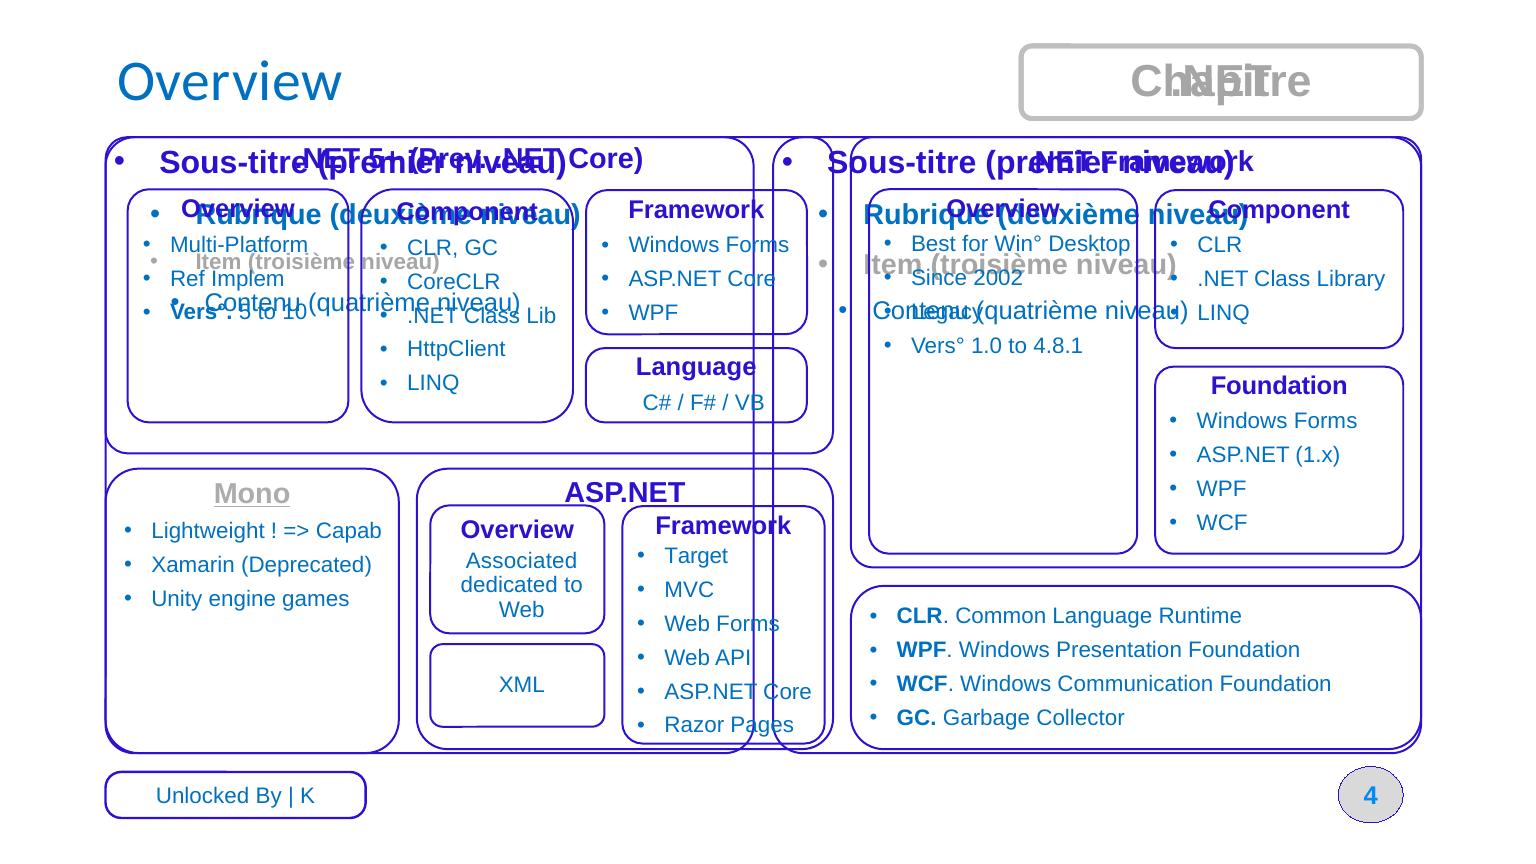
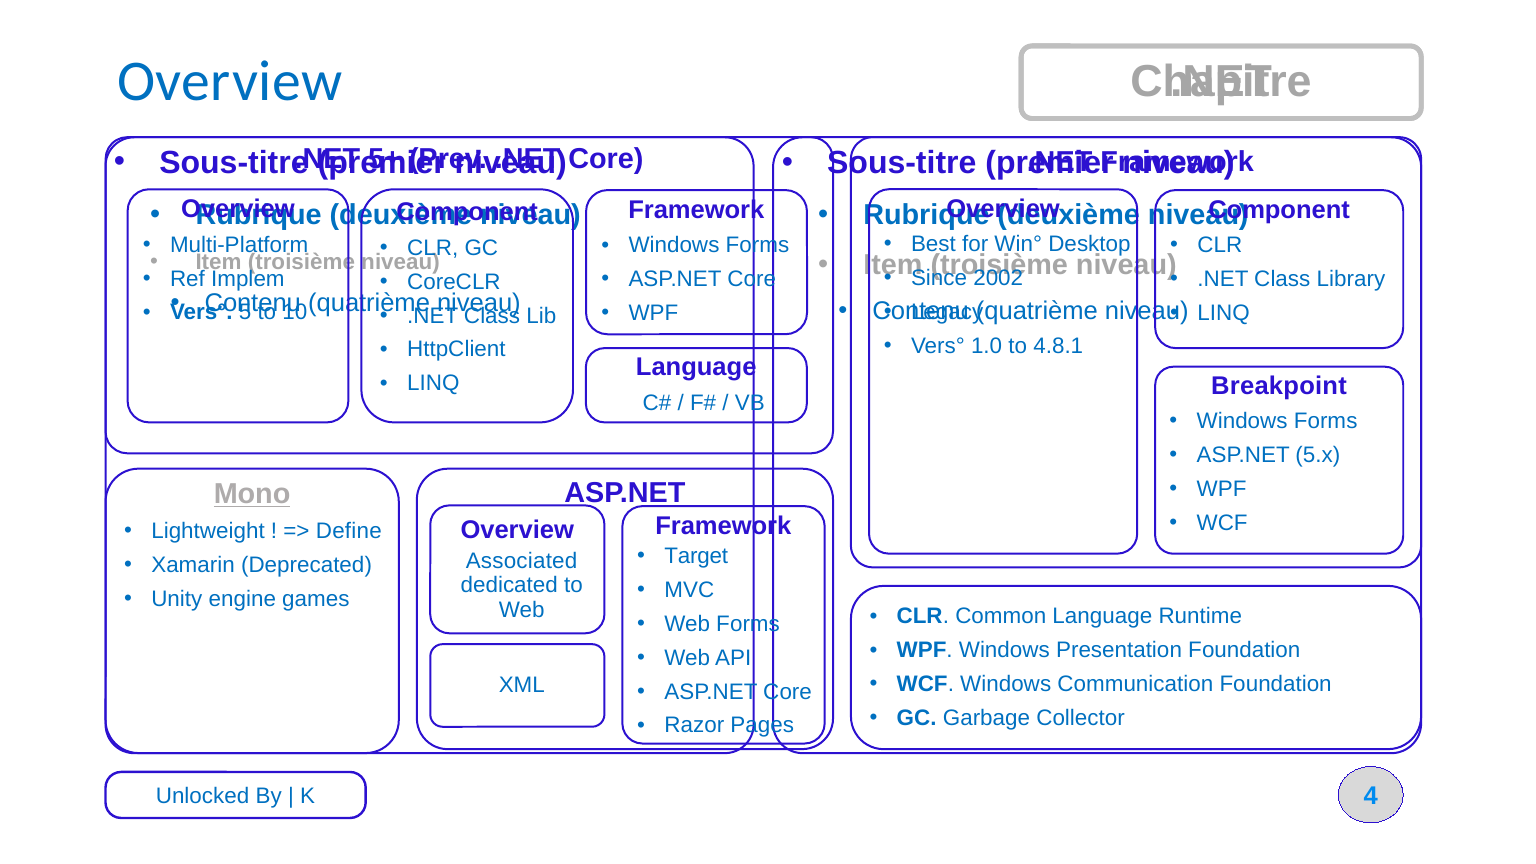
Foundation: Foundation -> Breakpoint (1279, 386)
1.x: 1.x -> 5.x (1318, 455)
Capab: Capab -> Define (349, 531)
